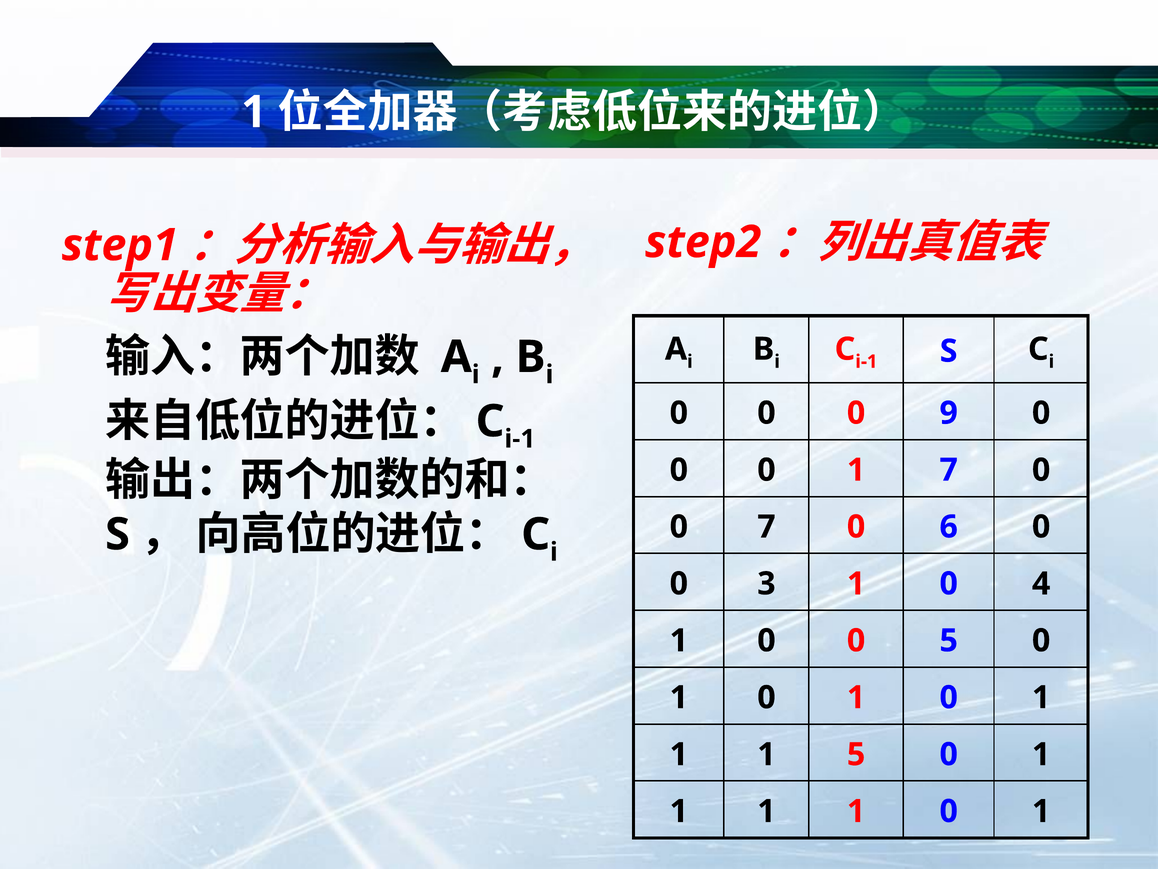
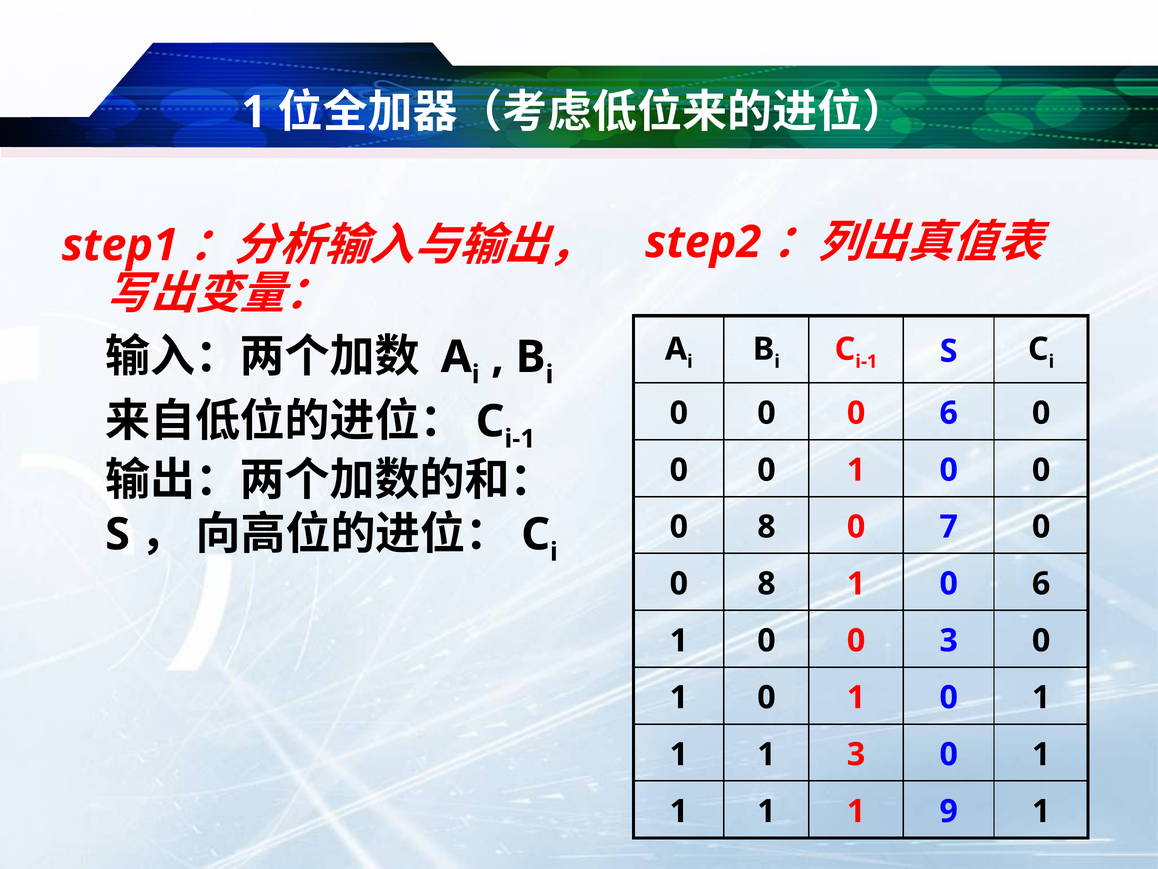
0 0 9: 9 -> 6 (949, 413)
0 0 1 7: 7 -> 0 (949, 470)
7: 7 -> 8 (766, 527)
6: 6 -> 7 (949, 527)
3: 3 -> 8 (766, 583)
1 0 4: 4 -> 6 (1041, 583)
0 5: 5 -> 3 (949, 640)
1 5: 5 -> 3 (856, 754)
1 1 0: 0 -> 9 (949, 811)
